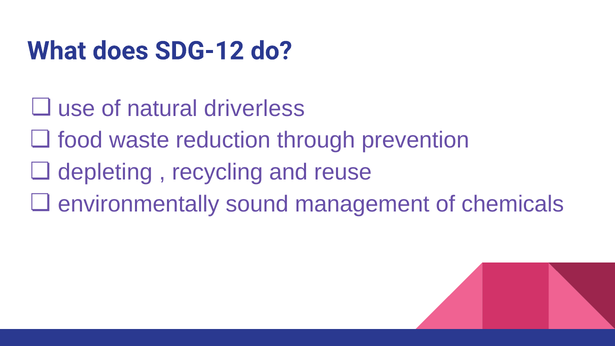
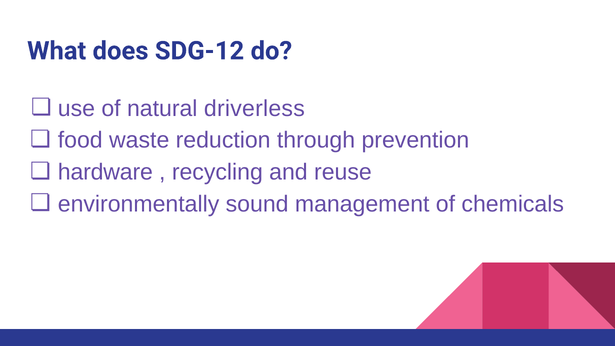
depleting: depleting -> hardware (105, 172)
